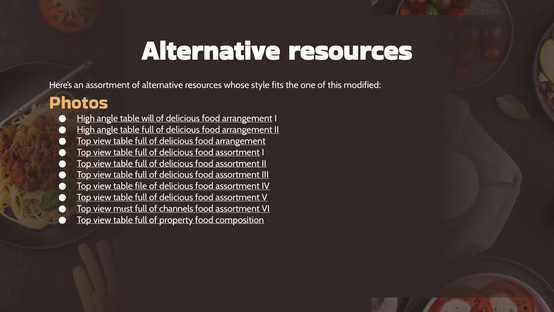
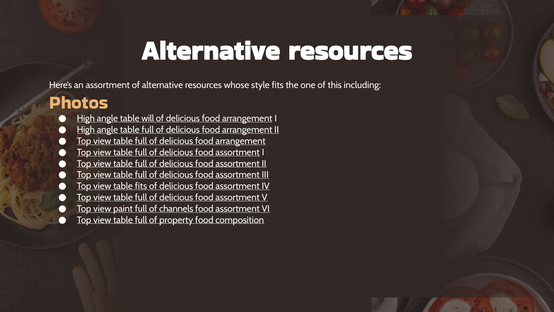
modified: modified -> including (362, 85)
table file: file -> fits (141, 186)
must: must -> paint (123, 208)
